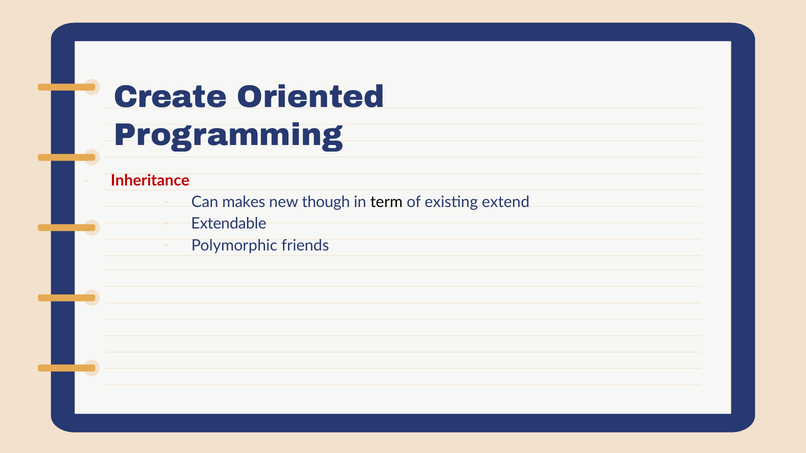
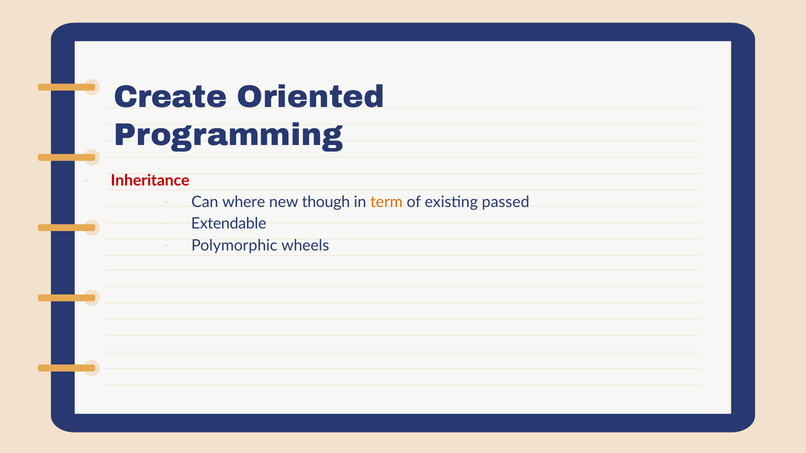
makes: makes -> where (244, 202)
term colour: black -> orange (386, 202)
extend: extend -> passed (506, 202)
friends: friends -> wheels (305, 246)
